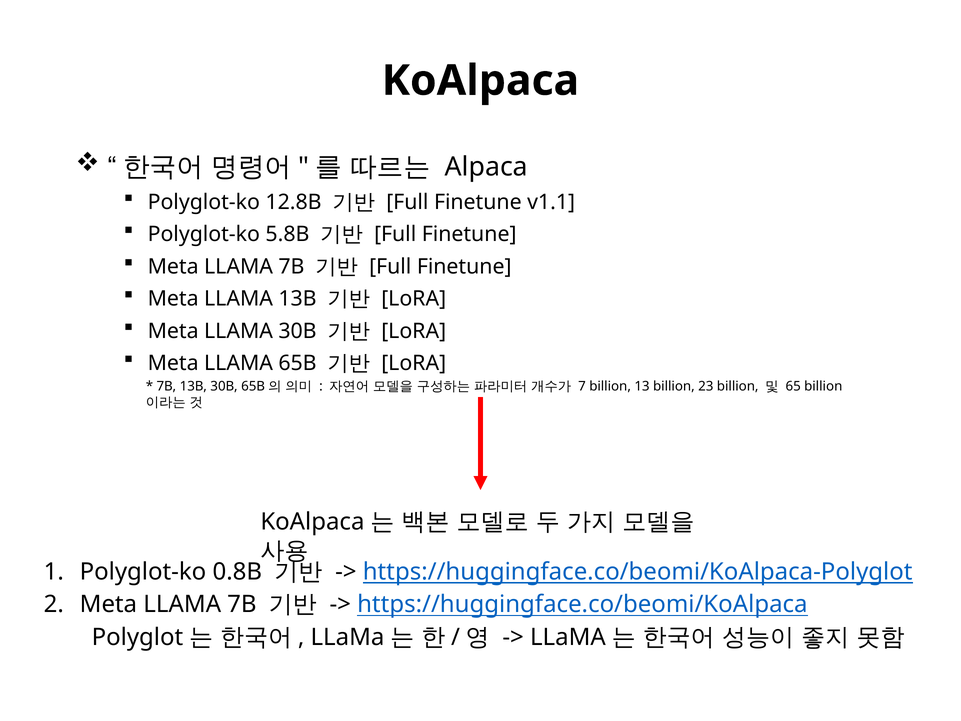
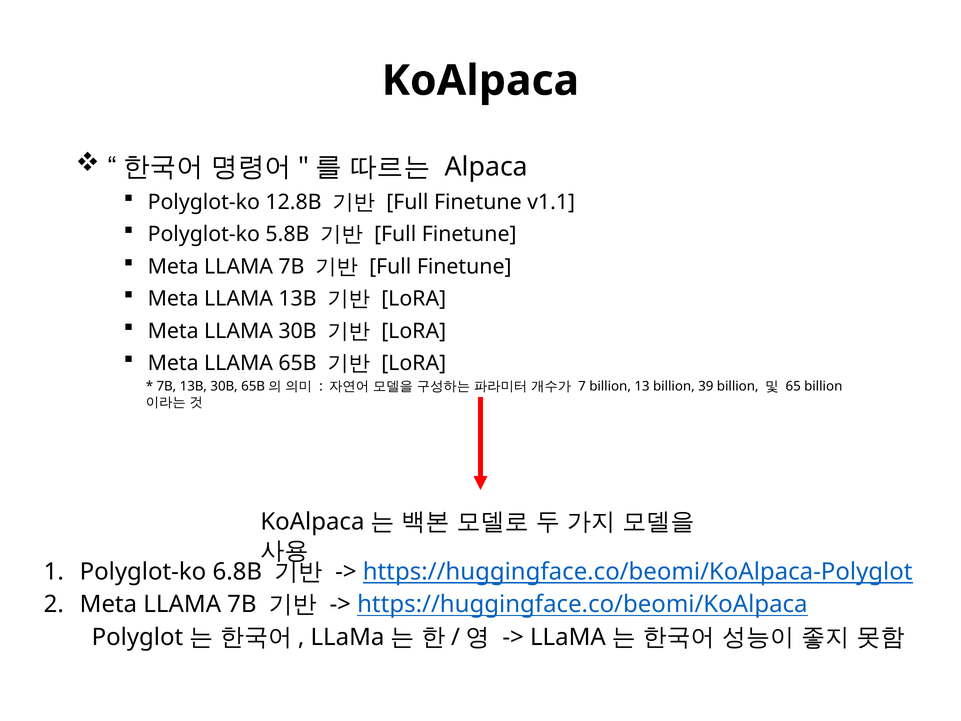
23: 23 -> 39 (706, 386)
0.8B: 0.8B -> 6.8B (237, 572)
